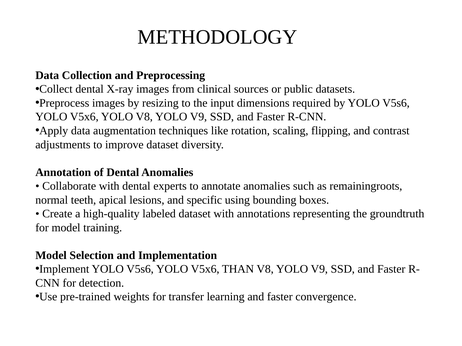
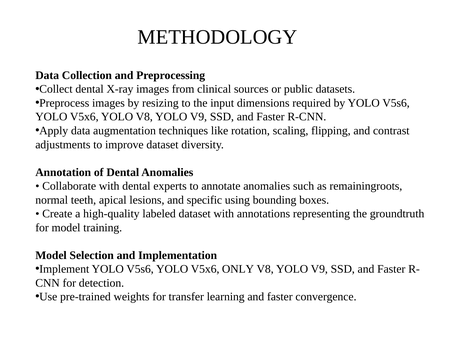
THAN: THAN -> ONLY (238, 269)
